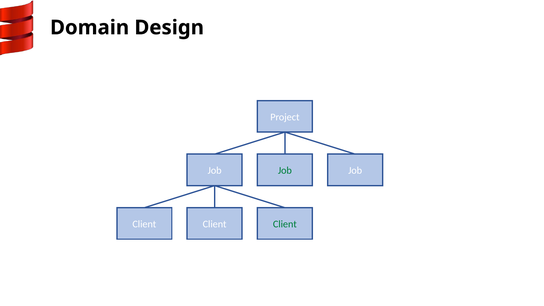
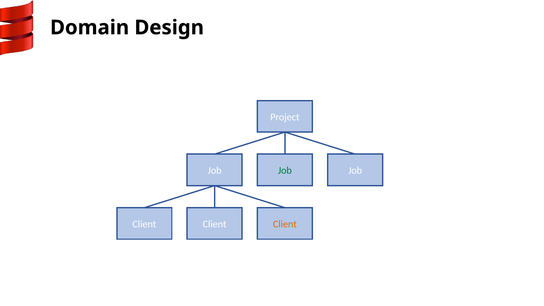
Client colour: green -> orange (285, 224)
